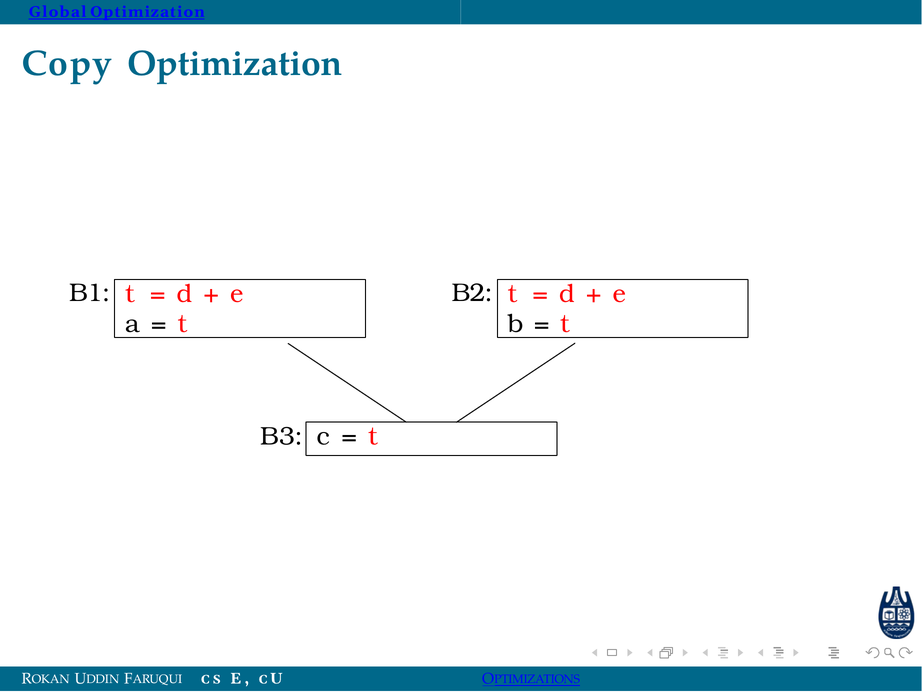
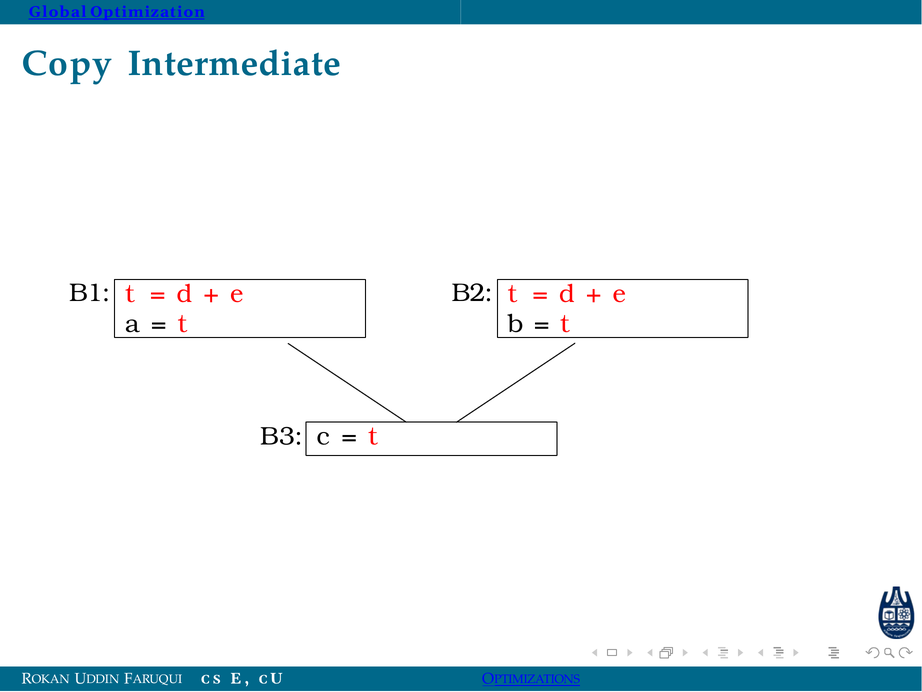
Copy Optimization: Optimization -> Intermediate (234, 64)
